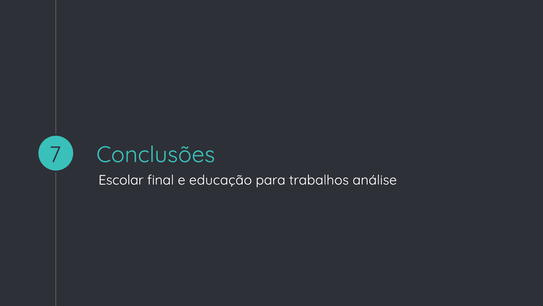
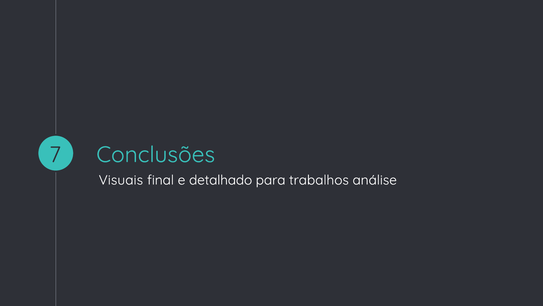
Escolar: Escolar -> Visuais (121, 180)
educação: educação -> detalhado (221, 180)
